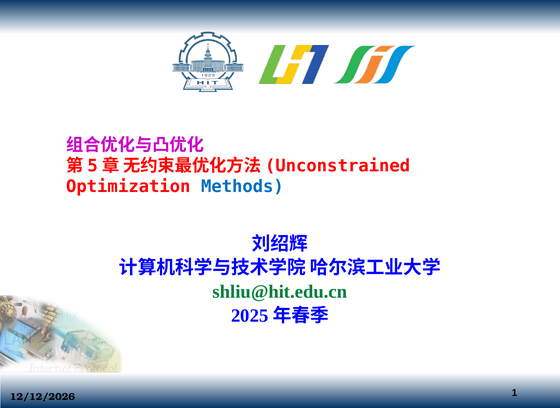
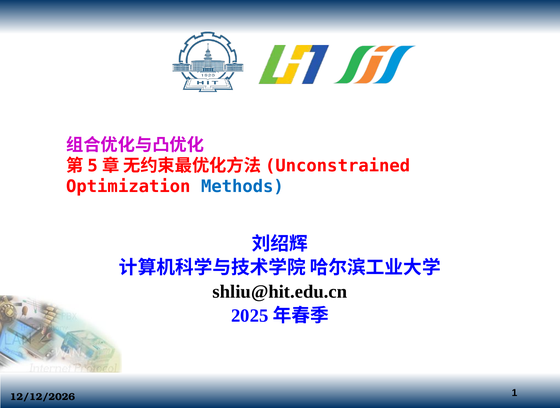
shliu@hit.edu.cn colour: green -> black (280, 292)
